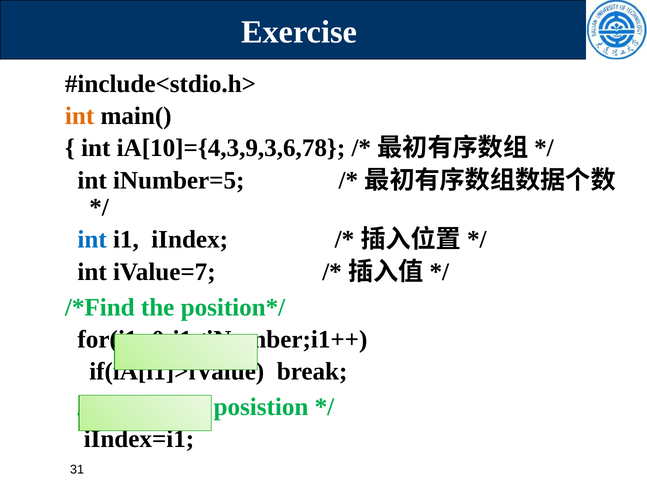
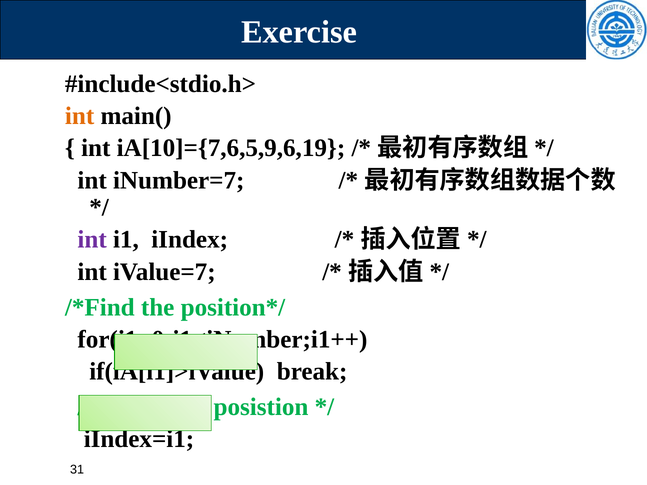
iA[10]={4,3,9,3,6,78: iA[10]={4,3,9,3,6,78 -> iA[10]={7,6,5,9,6,19 (231, 148)
iNumber=5: iNumber=5 -> iNumber=7 (179, 180)
int colour: blue -> purple (92, 240)
